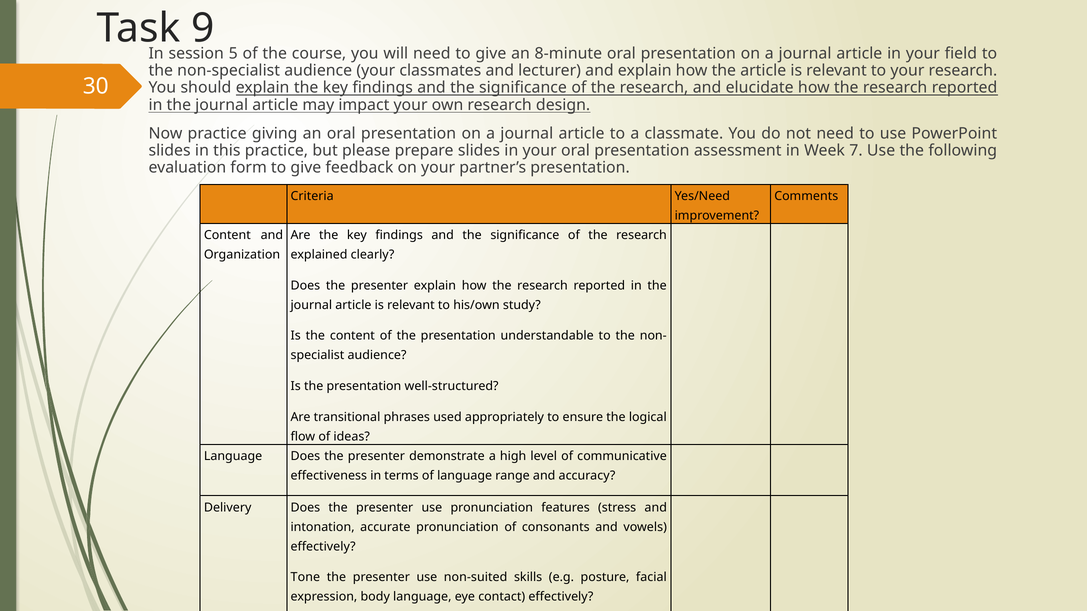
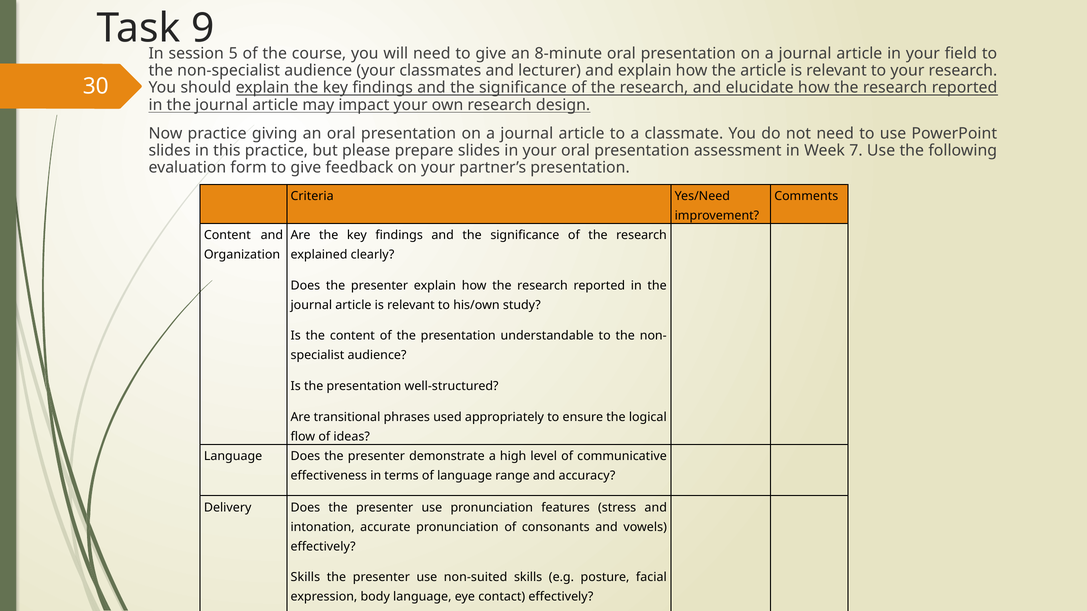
Tone: Tone -> Skills (305, 578)
